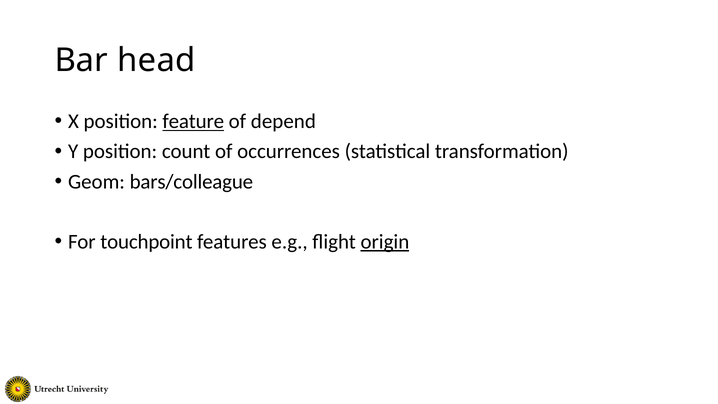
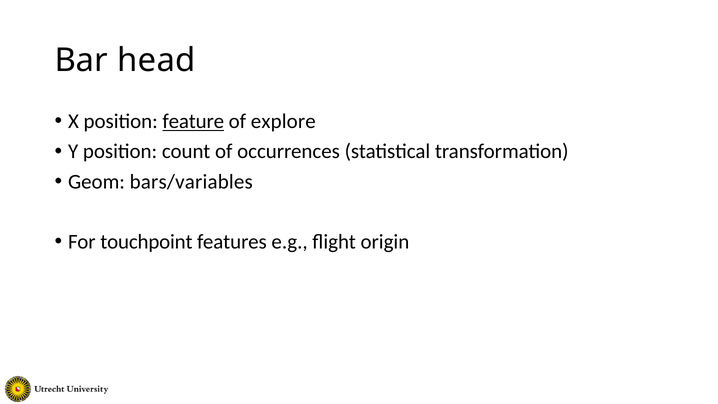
depend: depend -> explore (283, 121)
bars/colleague: bars/colleague -> bars/variables (191, 182)
origin underline: present -> none (385, 242)
